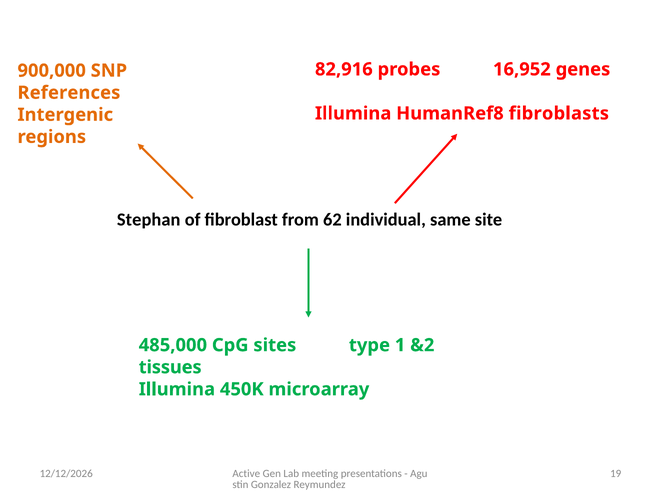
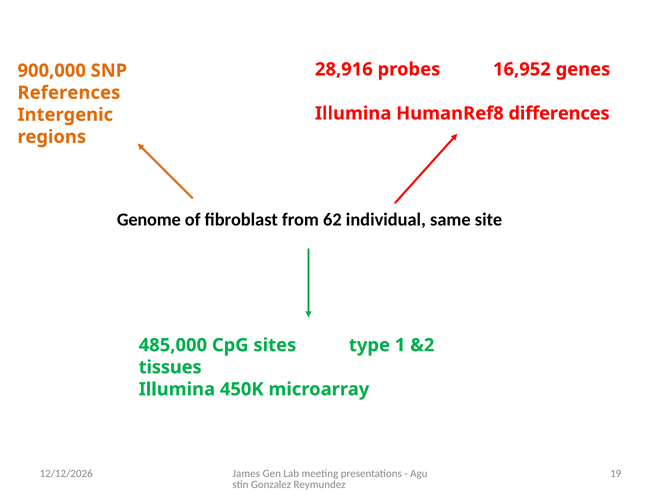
82,916: 82,916 -> 28,916 (344, 69)
fibroblasts: fibroblasts -> differences (559, 113)
Stephan: Stephan -> Genome (149, 219)
Active: Active -> James (246, 473)
